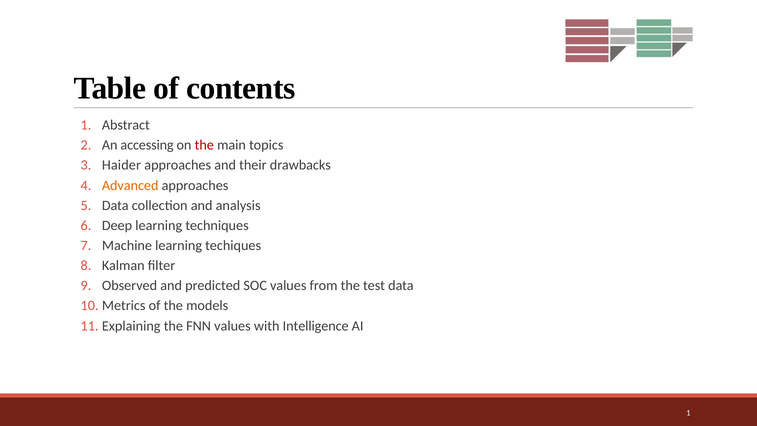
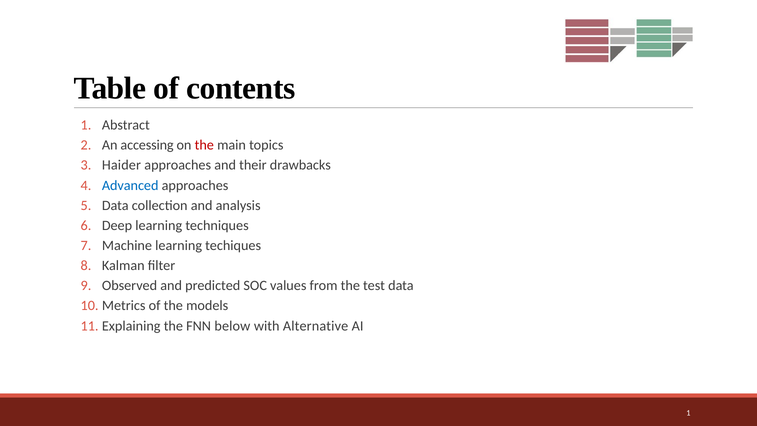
Advanced colour: orange -> blue (130, 185)
FNN values: values -> below (232, 326)
Intelligence: Intelligence -> Alternative (316, 326)
